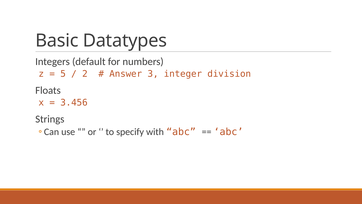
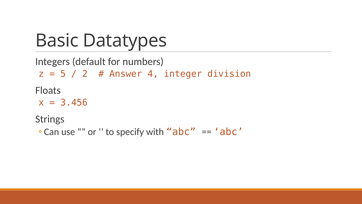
3: 3 -> 4 (153, 74)
